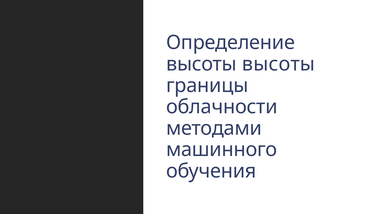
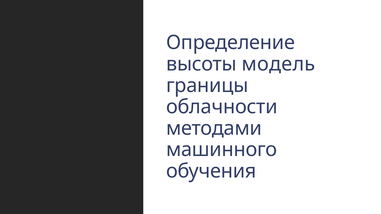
высоты высоты: высоты -> модель (278, 64)
